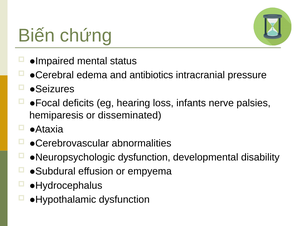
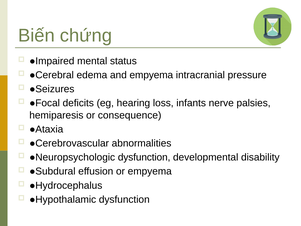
and antibiotics: antibiotics -> empyema (151, 75)
disseminated: disseminated -> consequence (130, 115)
